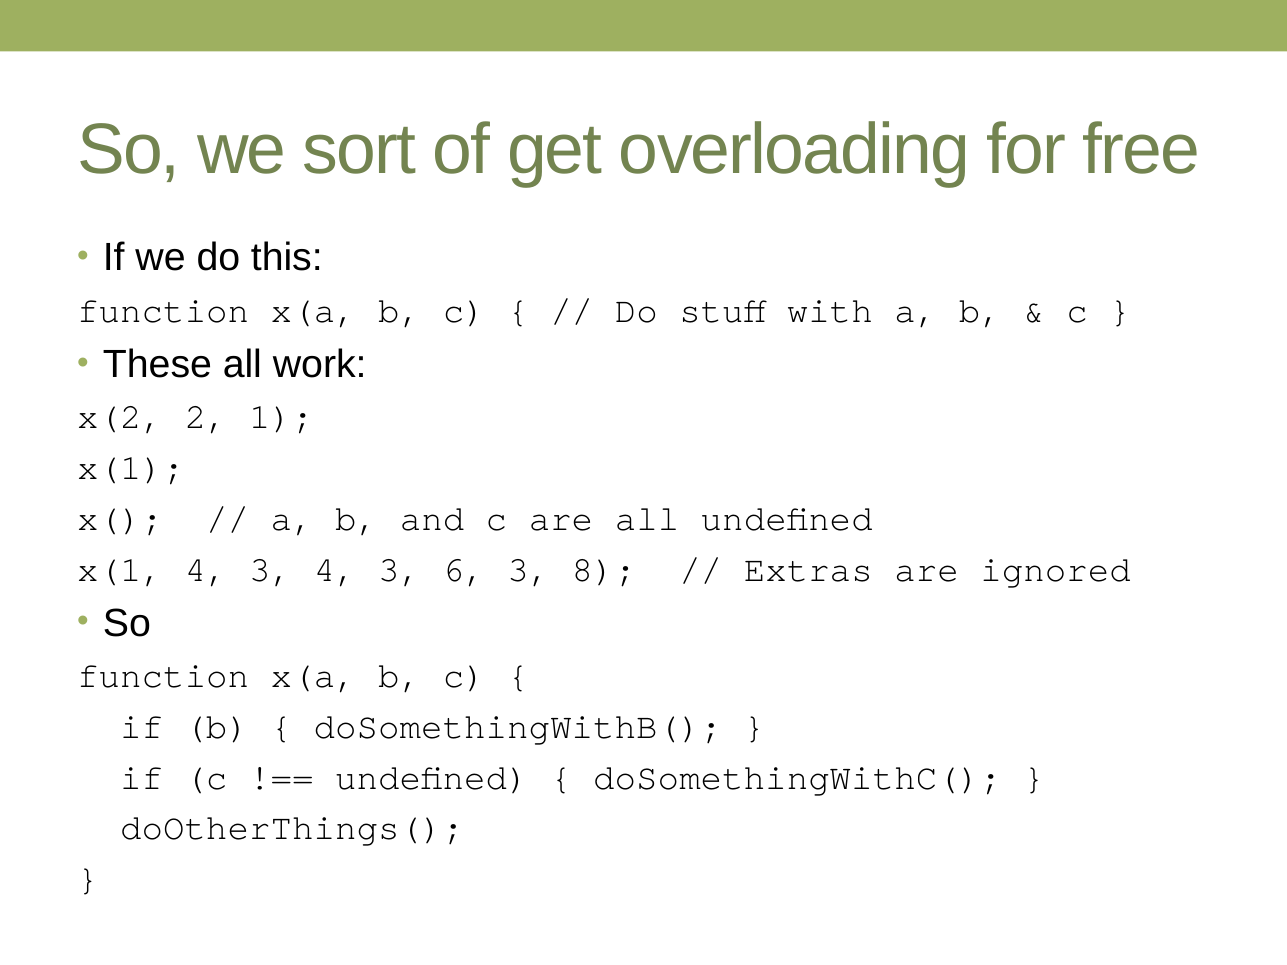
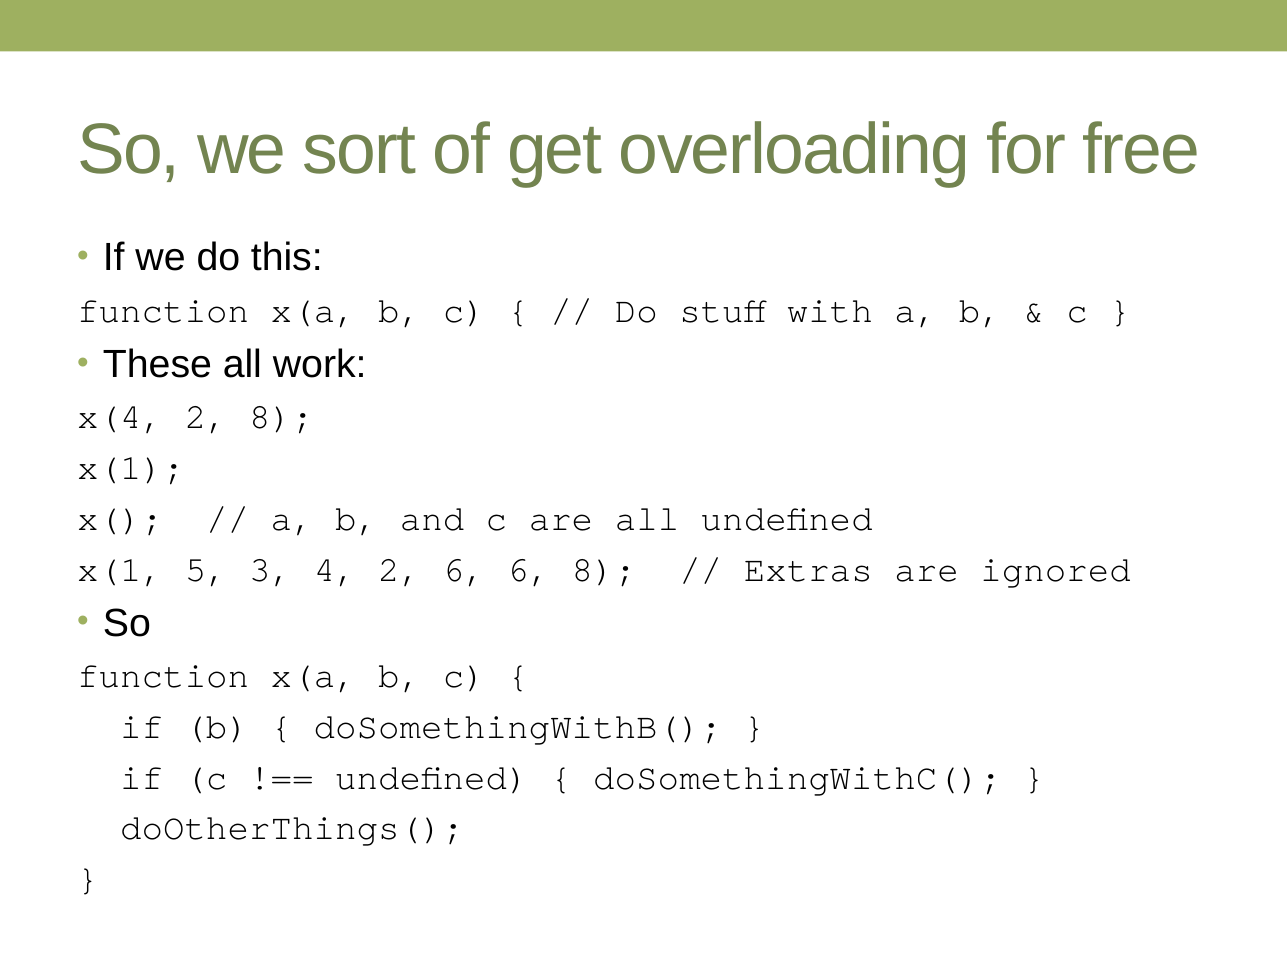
x(2: x(2 -> x(4 (120, 417)
2 1: 1 -> 8 (281, 417)
x(1 4: 4 -> 5 (206, 569)
3 4 3: 3 -> 2 (400, 569)
6 3: 3 -> 6 (529, 569)
